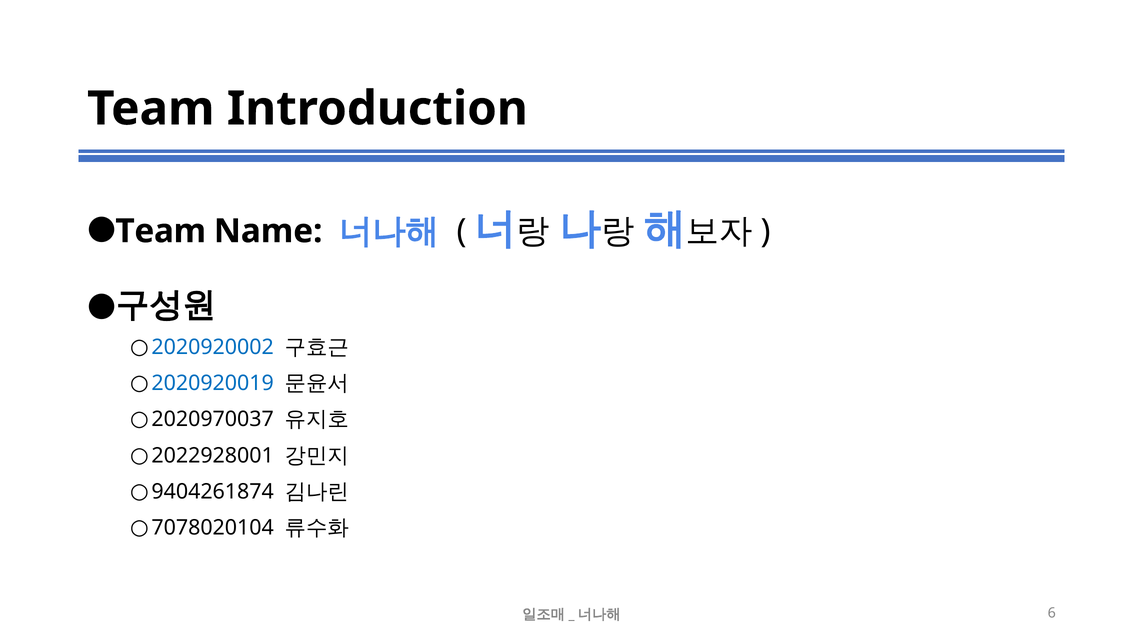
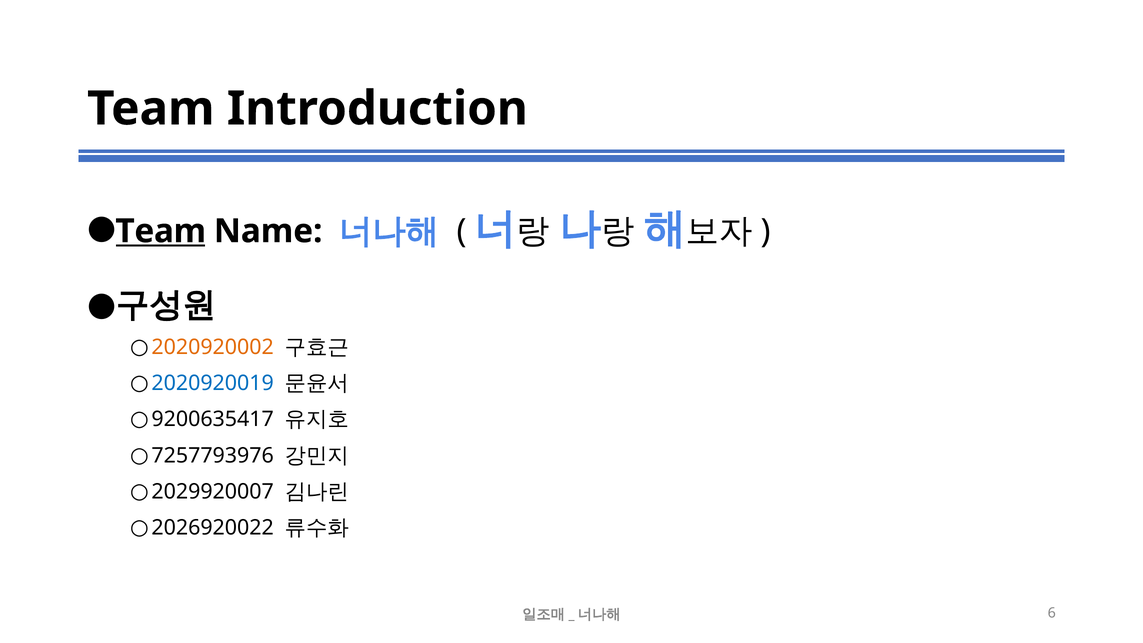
Team underline: none -> present (161, 231)
2020920002 colour: blue -> orange (213, 347)
2020970037: 2020970037 -> 9200635417 (213, 419)
2022928001: 2022928001 -> 7257793976 (213, 455)
9404261874: 9404261874 -> 2029920007 (213, 491)
7078020104: 7078020104 -> 2026920022 (213, 528)
